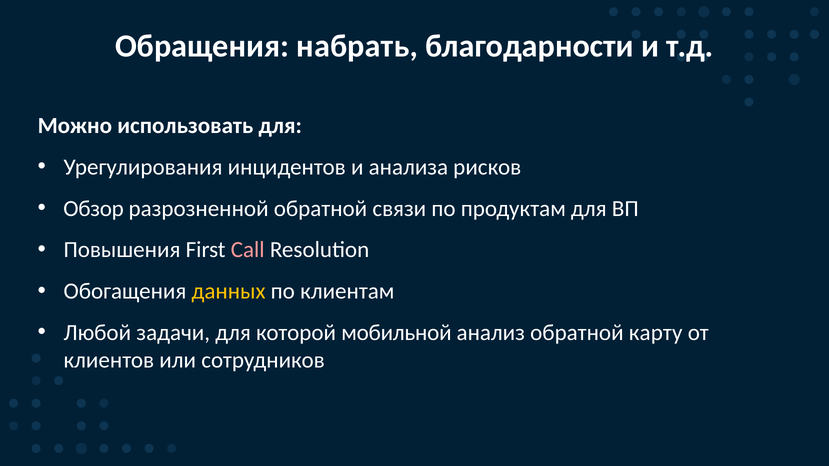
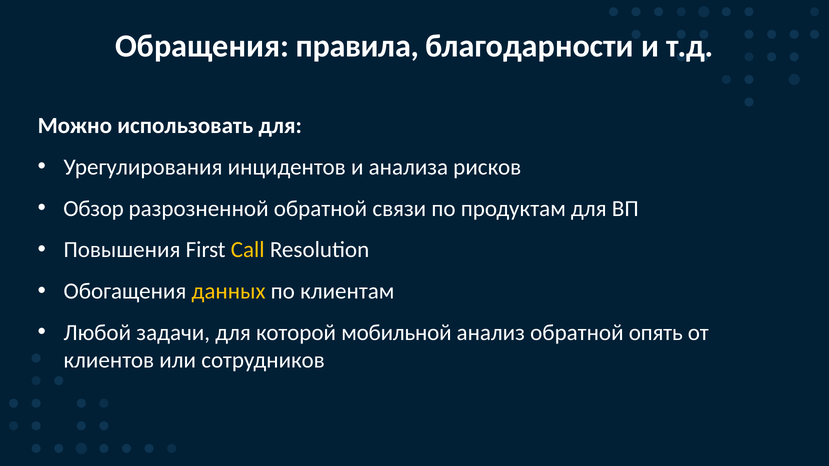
набрать: набрать -> правила (357, 46)
Call colour: pink -> yellow (248, 250)
карту: карту -> опять (656, 333)
